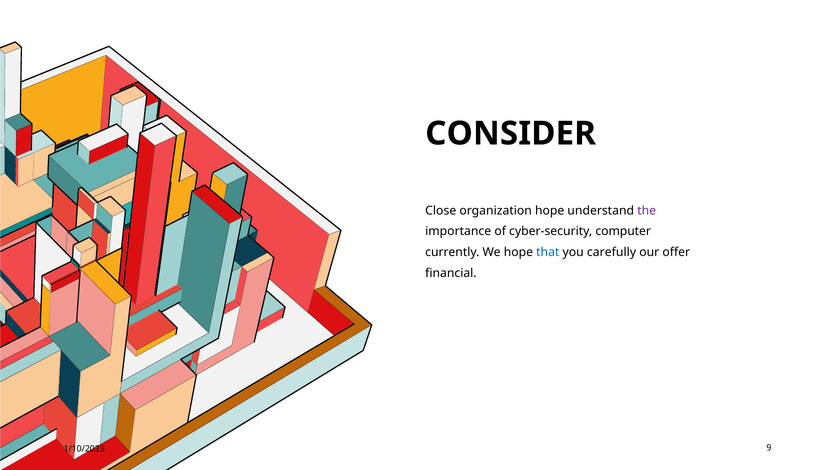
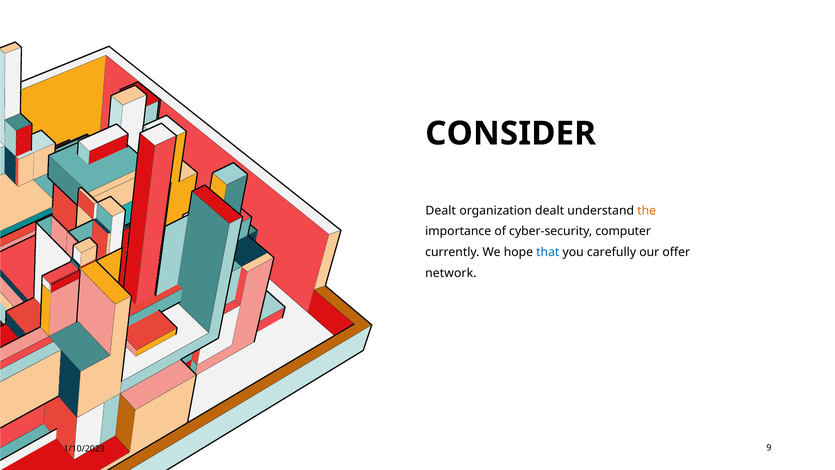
Close: Close -> Dealt (441, 210)
organization hope: hope -> dealt (550, 210)
the colour: purple -> orange (647, 210)
financial: financial -> network (451, 273)
